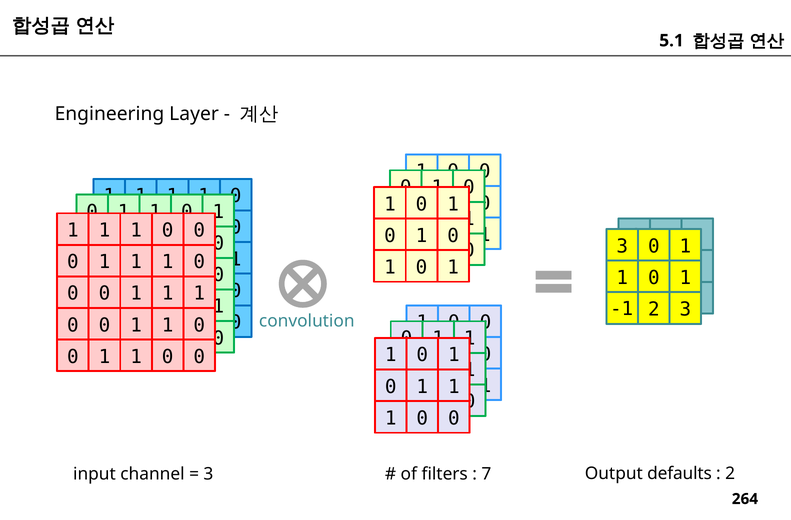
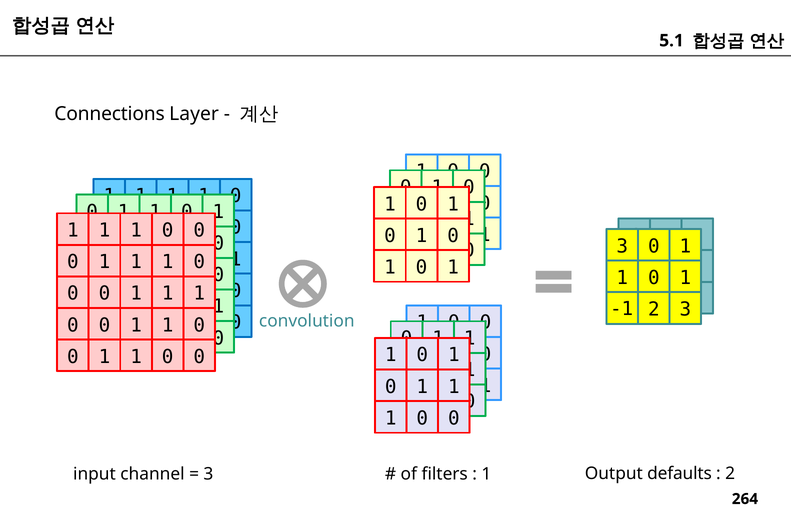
Engineering: Engineering -> Connections (110, 114)
7: 7 -> 1 (486, 473)
